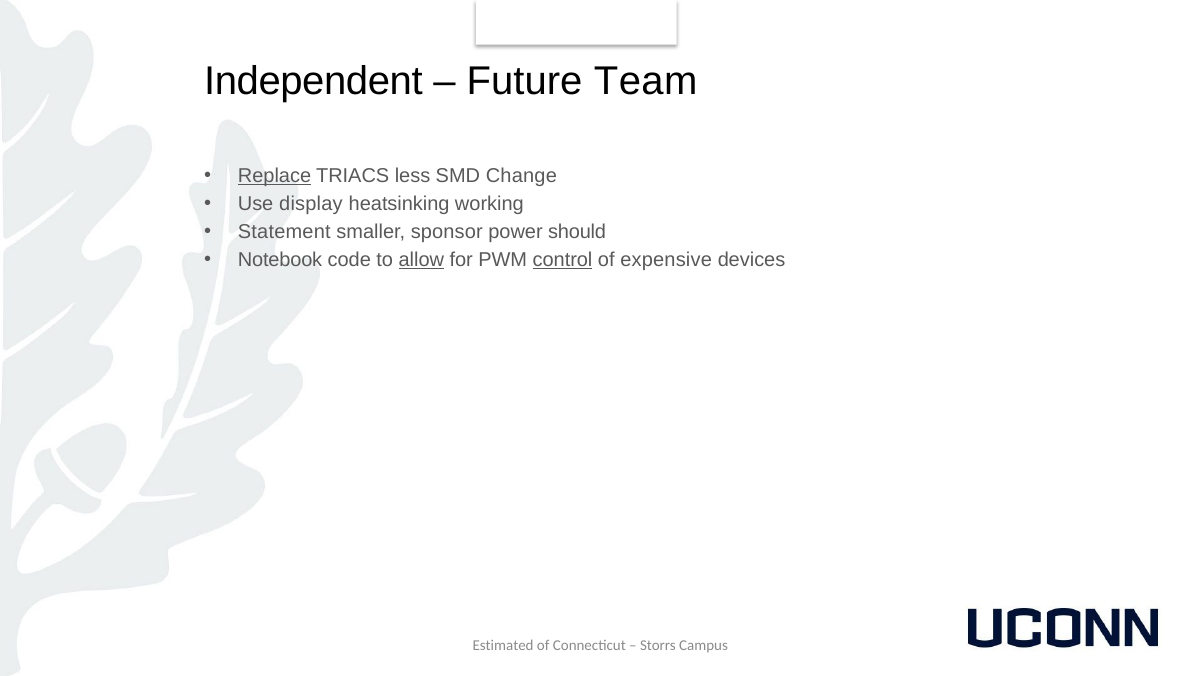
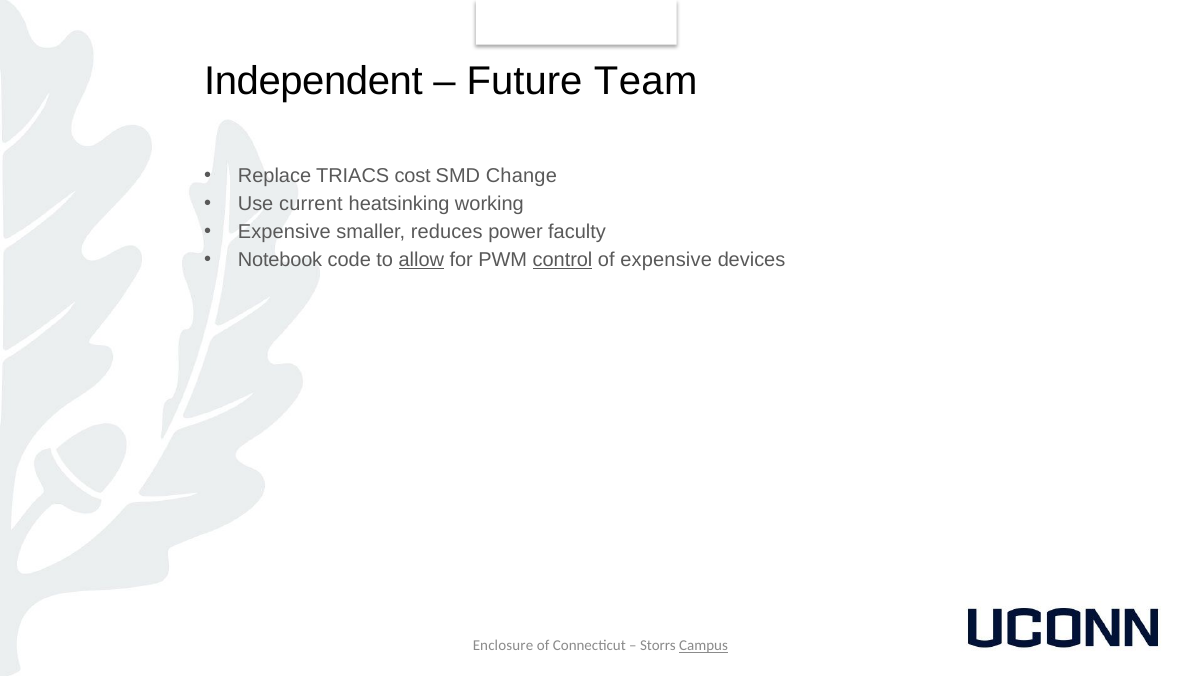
Replace underline: present -> none (275, 176)
less: less -> cost (413, 176)
display: display -> current (311, 204)
Statement: Statement -> Expensive (284, 232)
sponsor: sponsor -> reduces (447, 232)
should: should -> faculty (577, 232)
Estimated: Estimated -> Enclosure (503, 645)
Campus underline: none -> present (704, 645)
